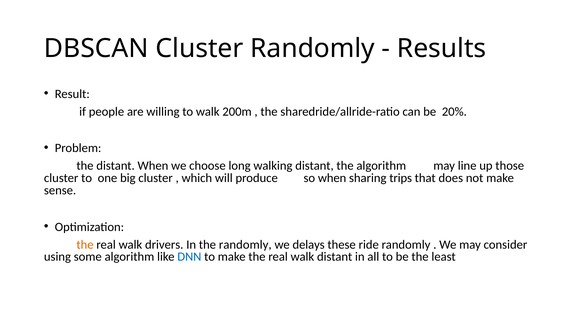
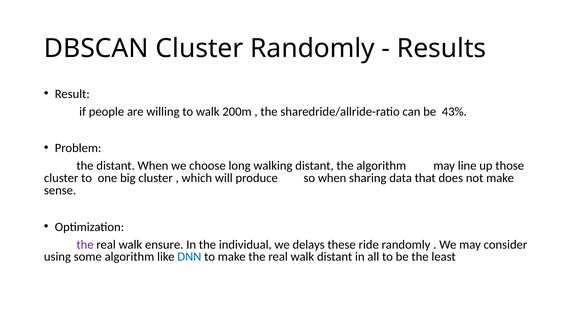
20%: 20% -> 43% (454, 112)
trips: trips -> data (401, 178)
the colour: orange -> purple (85, 245)
drivers: drivers -> ensure (164, 245)
the randomly: randomly -> individual (245, 245)
